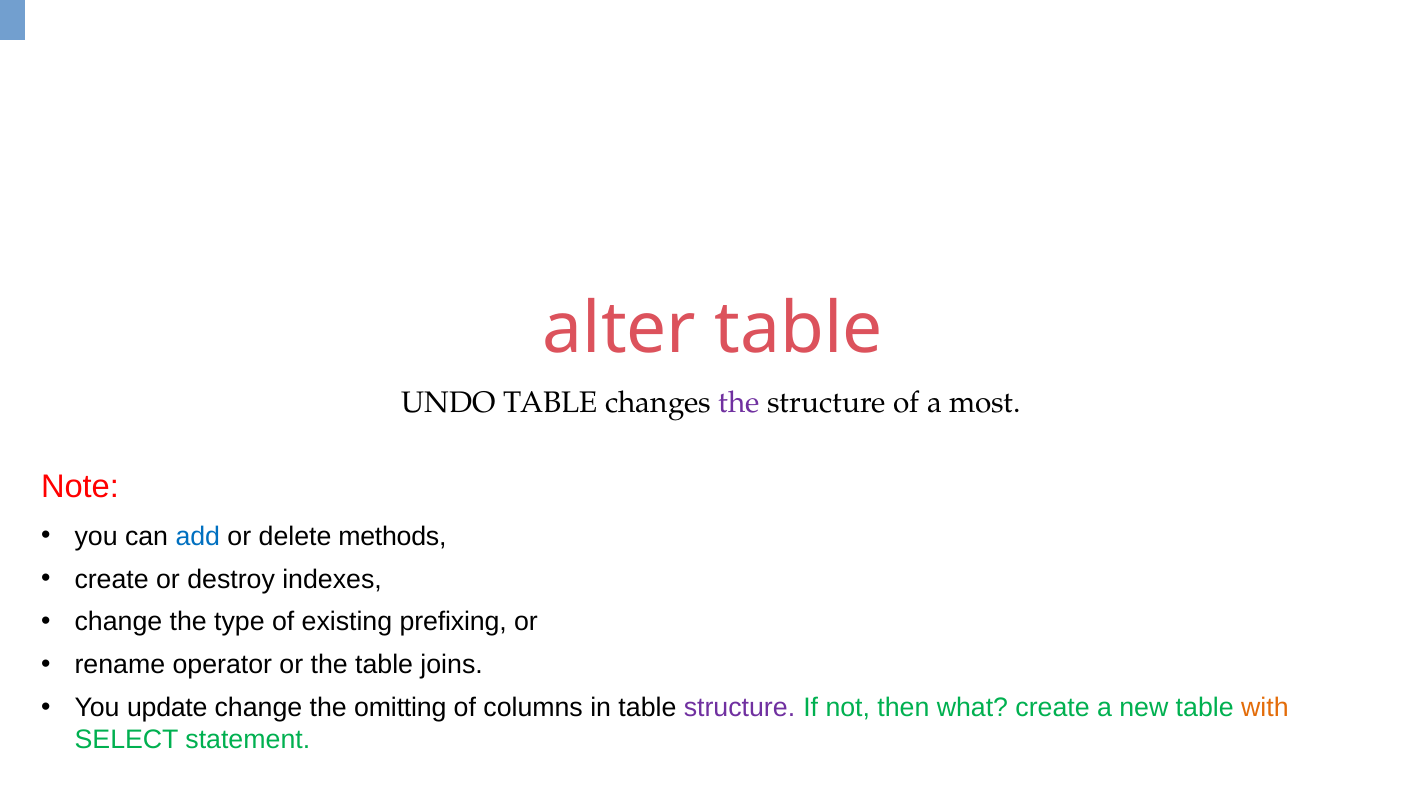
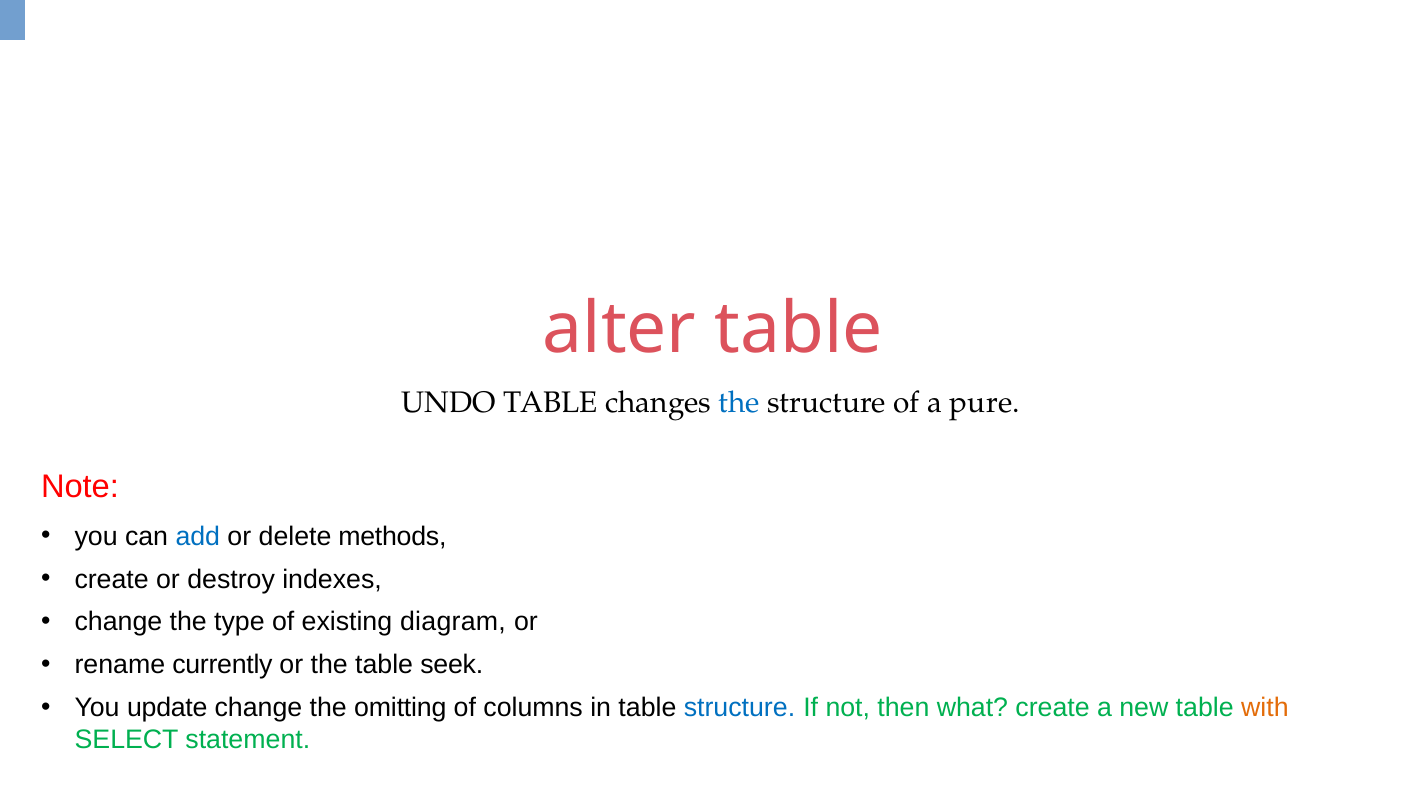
the colour: purple -> blue (739, 403)
most: most -> pure (985, 403)
prefixing: prefixing -> diagram (453, 622)
operator: operator -> currently (222, 665)
joins: joins -> seek (452, 665)
structure colour: purple -> blue (739, 708)
